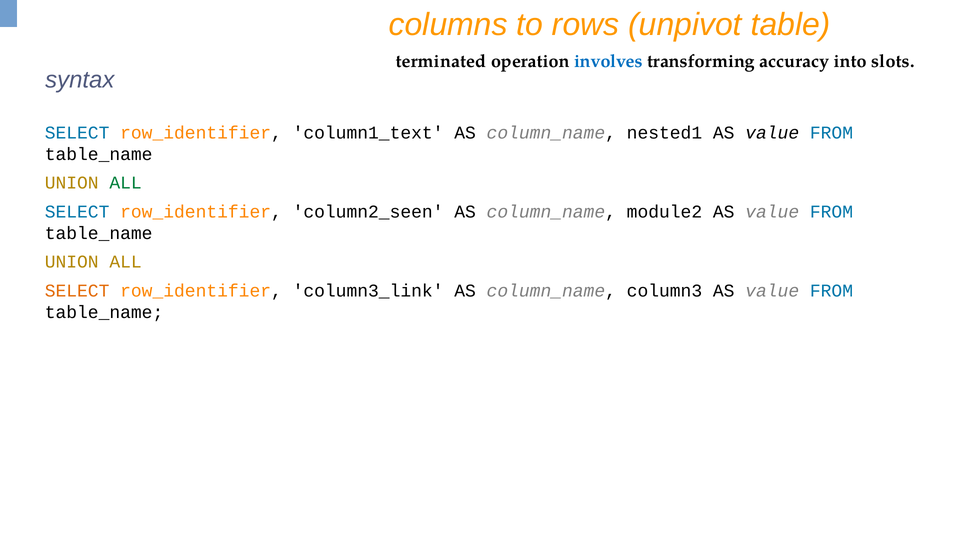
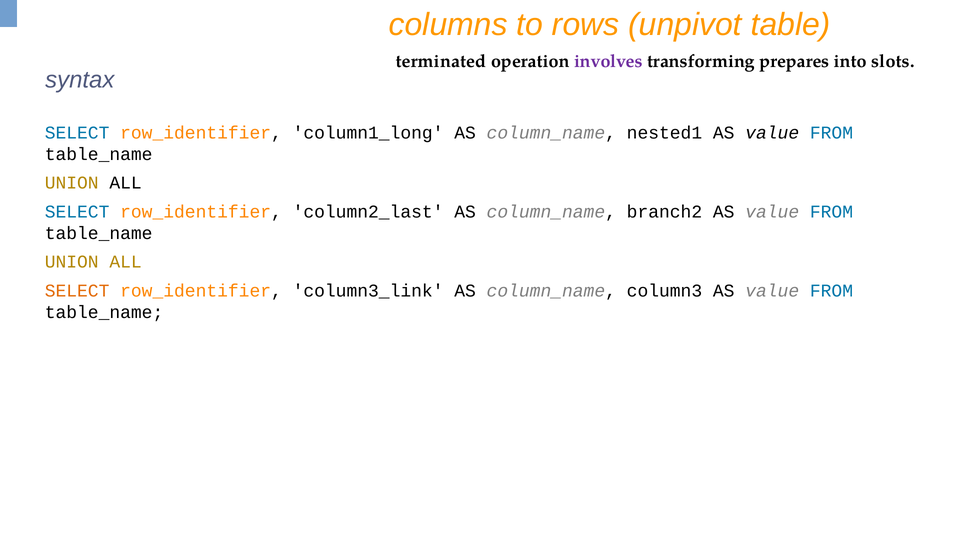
involves colour: blue -> purple (608, 61)
accuracy: accuracy -> prepares (794, 61)
column1_text: column1_text -> column1_long (368, 133)
ALL colour: green -> black (126, 183)
column2_seen: column2_seen -> column2_last (368, 212)
module2: module2 -> branch2 (664, 212)
